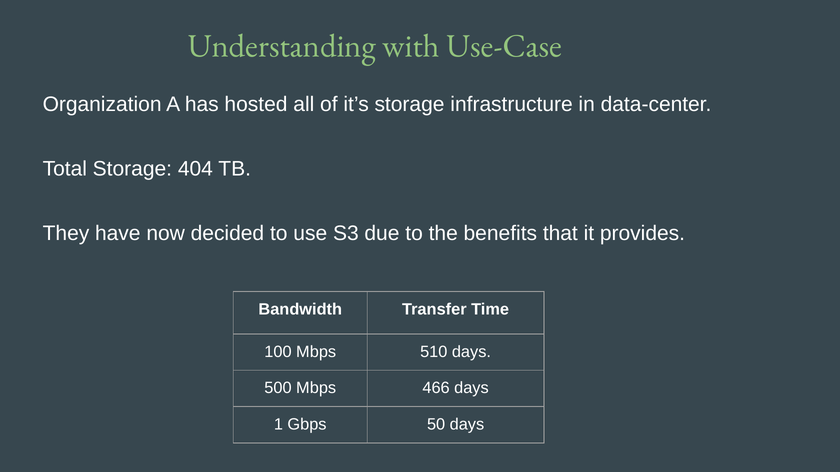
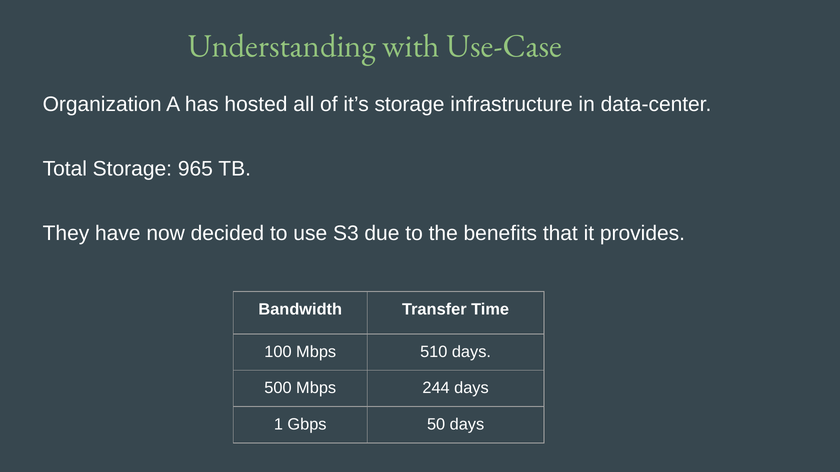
404: 404 -> 965 (195, 169)
466: 466 -> 244 (436, 388)
